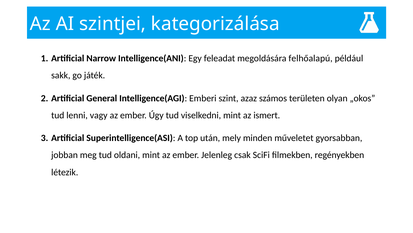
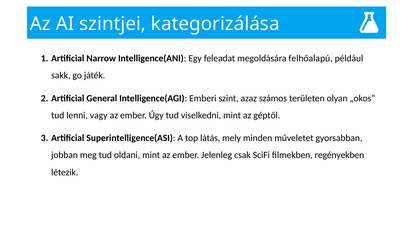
ismert: ismert -> géptől (267, 115)
után: után -> látás (210, 138)
